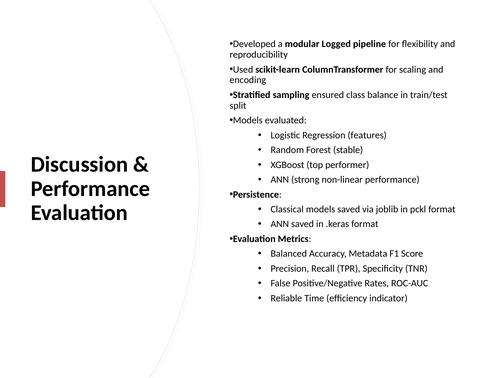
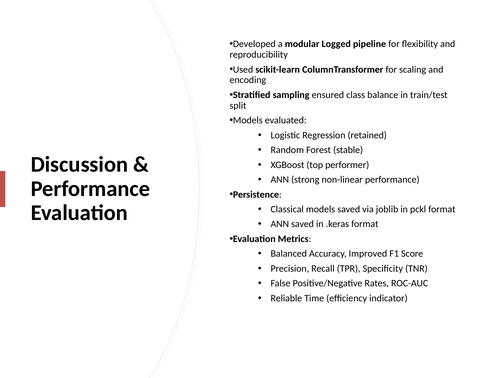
features: features -> retained (367, 135)
Metadata: Metadata -> Improved (368, 254)
